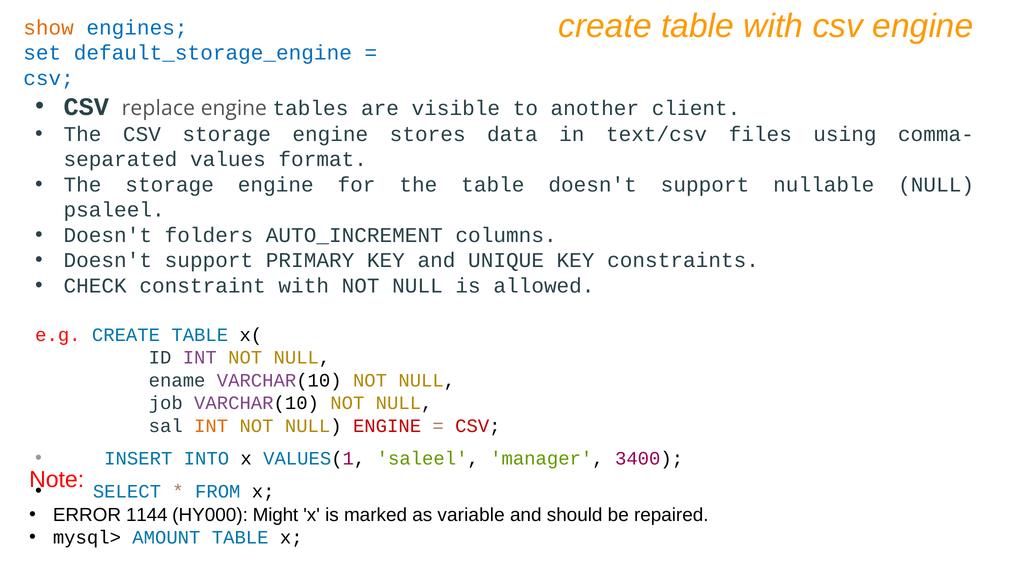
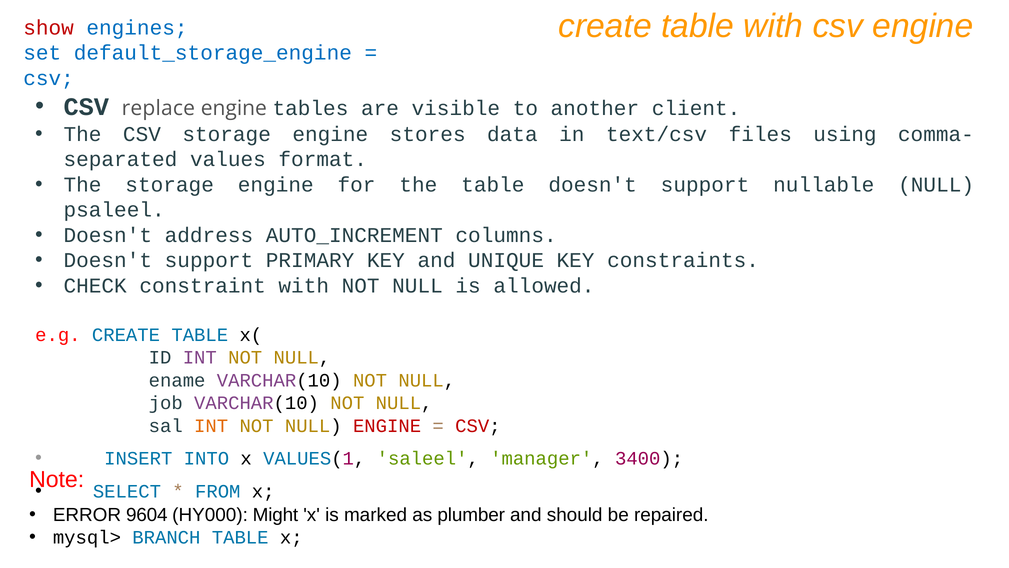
show colour: orange -> red (49, 28)
folders: folders -> address (209, 235)
1144: 1144 -> 9604 (147, 514)
variable: variable -> plumber (471, 514)
AMOUNT: AMOUNT -> BRANCH (166, 537)
